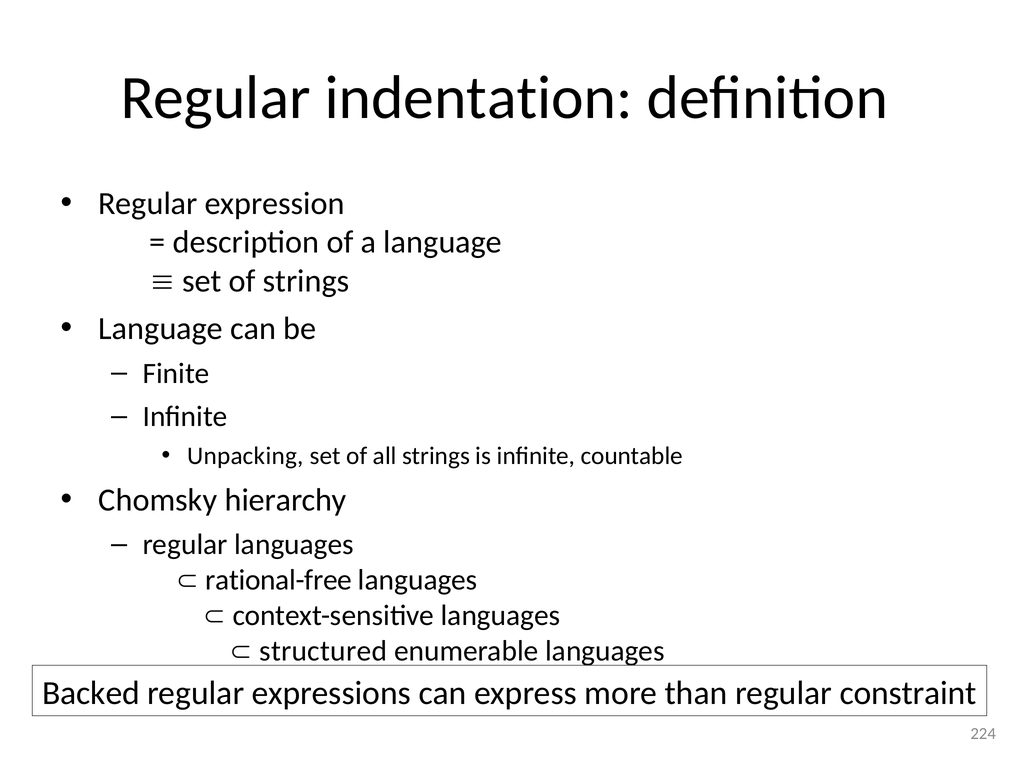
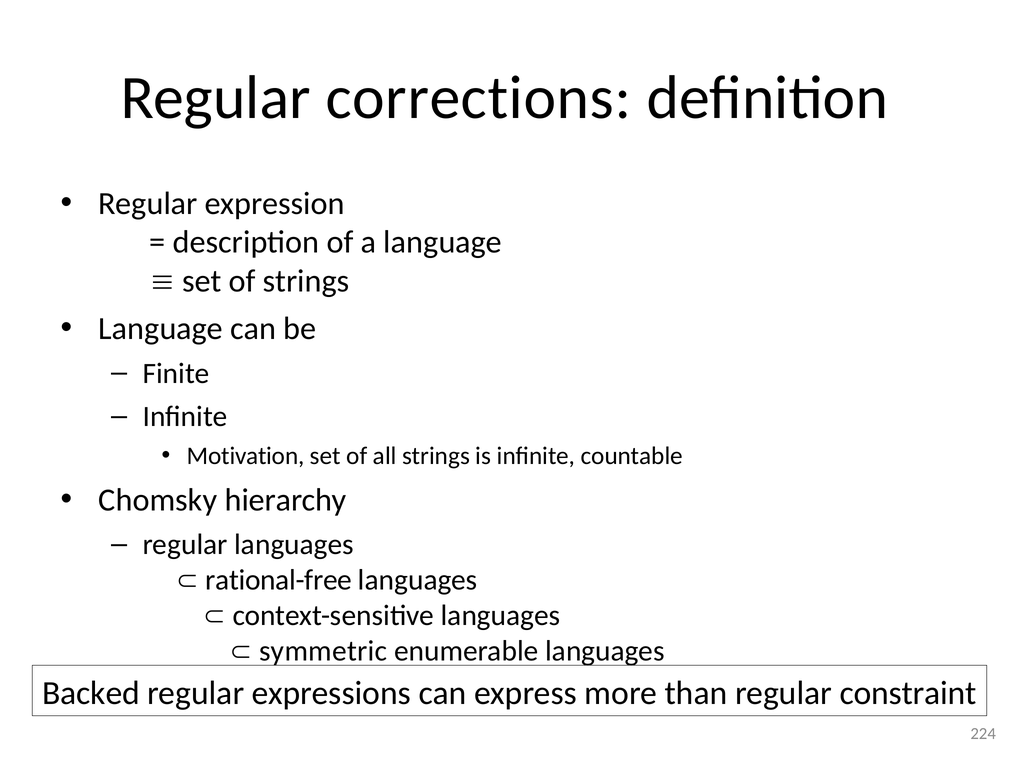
indentation: indentation -> corrections (478, 98)
Unpacking: Unpacking -> Motivation (246, 456)
structured: structured -> symmetric (323, 650)
